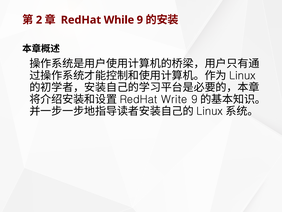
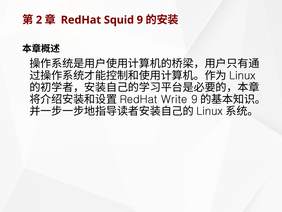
While: While -> Squid (119, 20)
